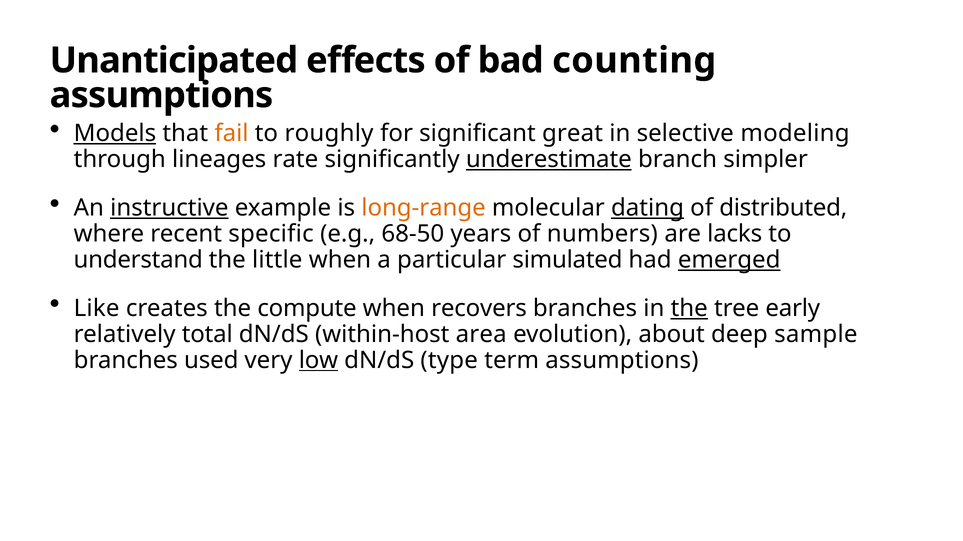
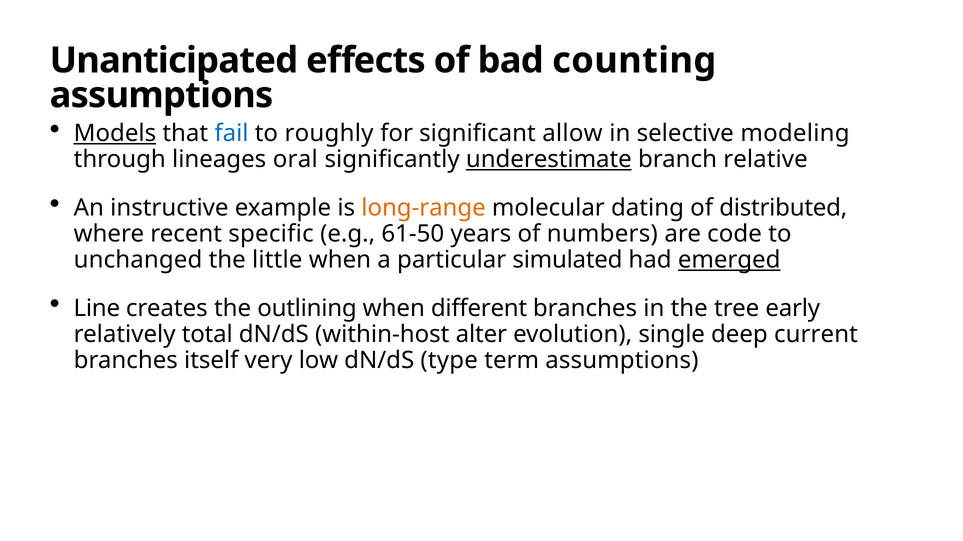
fail colour: orange -> blue (231, 133)
great: great -> allow (572, 133)
rate: rate -> oral (295, 159)
simpler: simpler -> relative (766, 159)
instructive underline: present -> none (169, 208)
dating underline: present -> none (648, 208)
68-50: 68-50 -> 61-50 (413, 234)
lacks: lacks -> code (735, 234)
understand: understand -> unchanged (138, 260)
Like: Like -> Line (97, 309)
compute: compute -> outlining (307, 309)
recovers: recovers -> different (479, 309)
the underline: present -> none (689, 309)
area: area -> alter (481, 335)
about: about -> single (672, 335)
sample: sample -> current (816, 335)
used: used -> itself (211, 361)
low underline: present -> none (318, 361)
